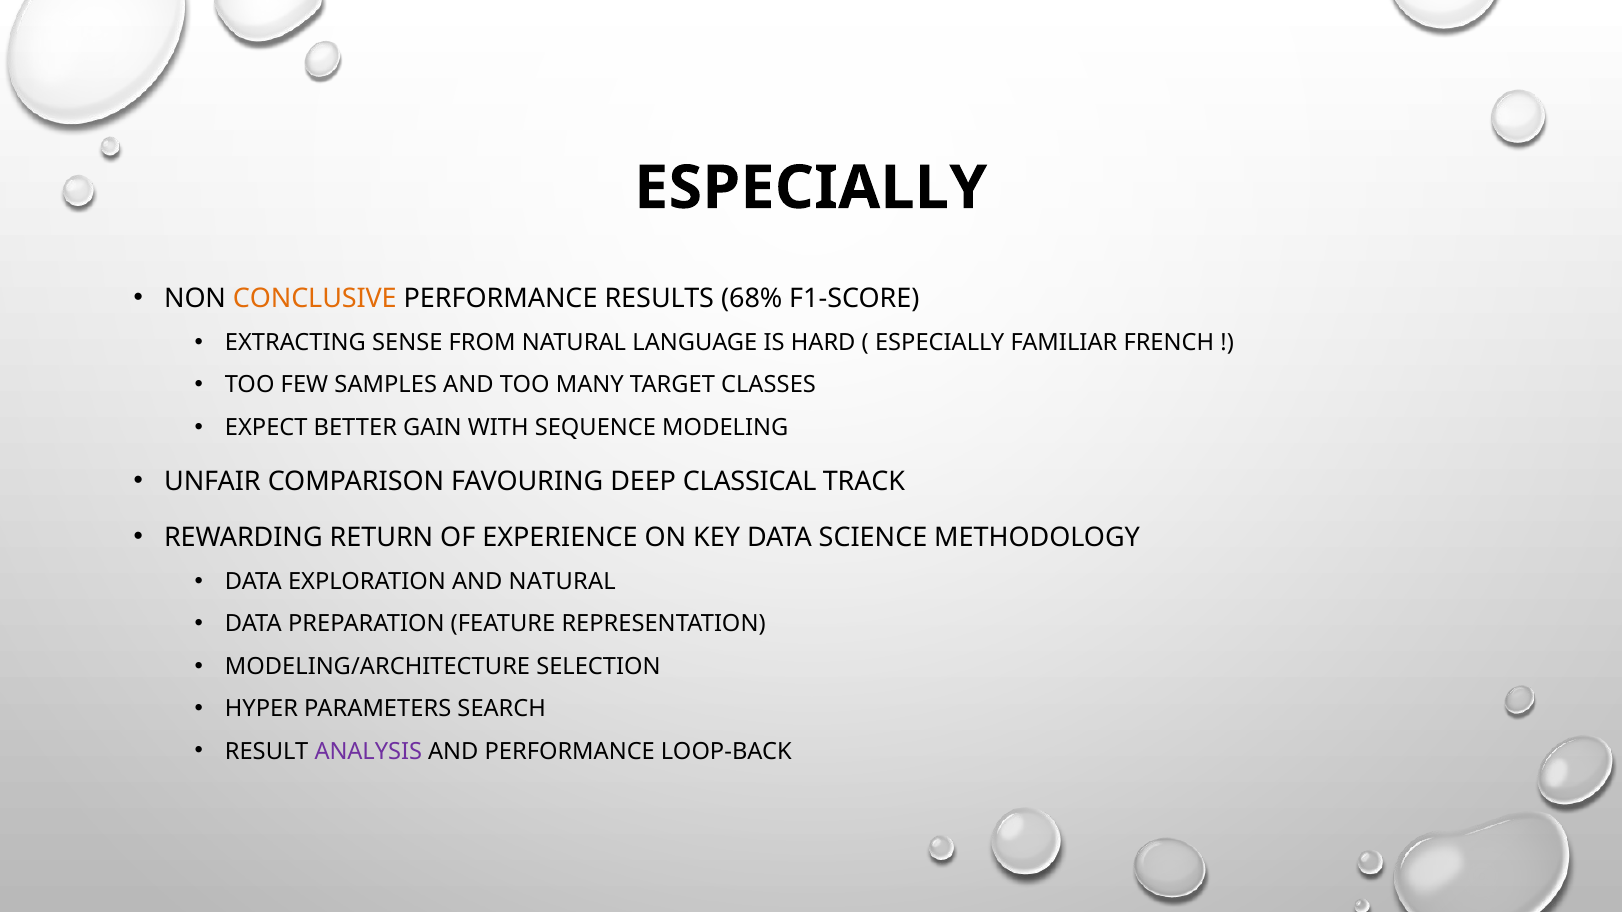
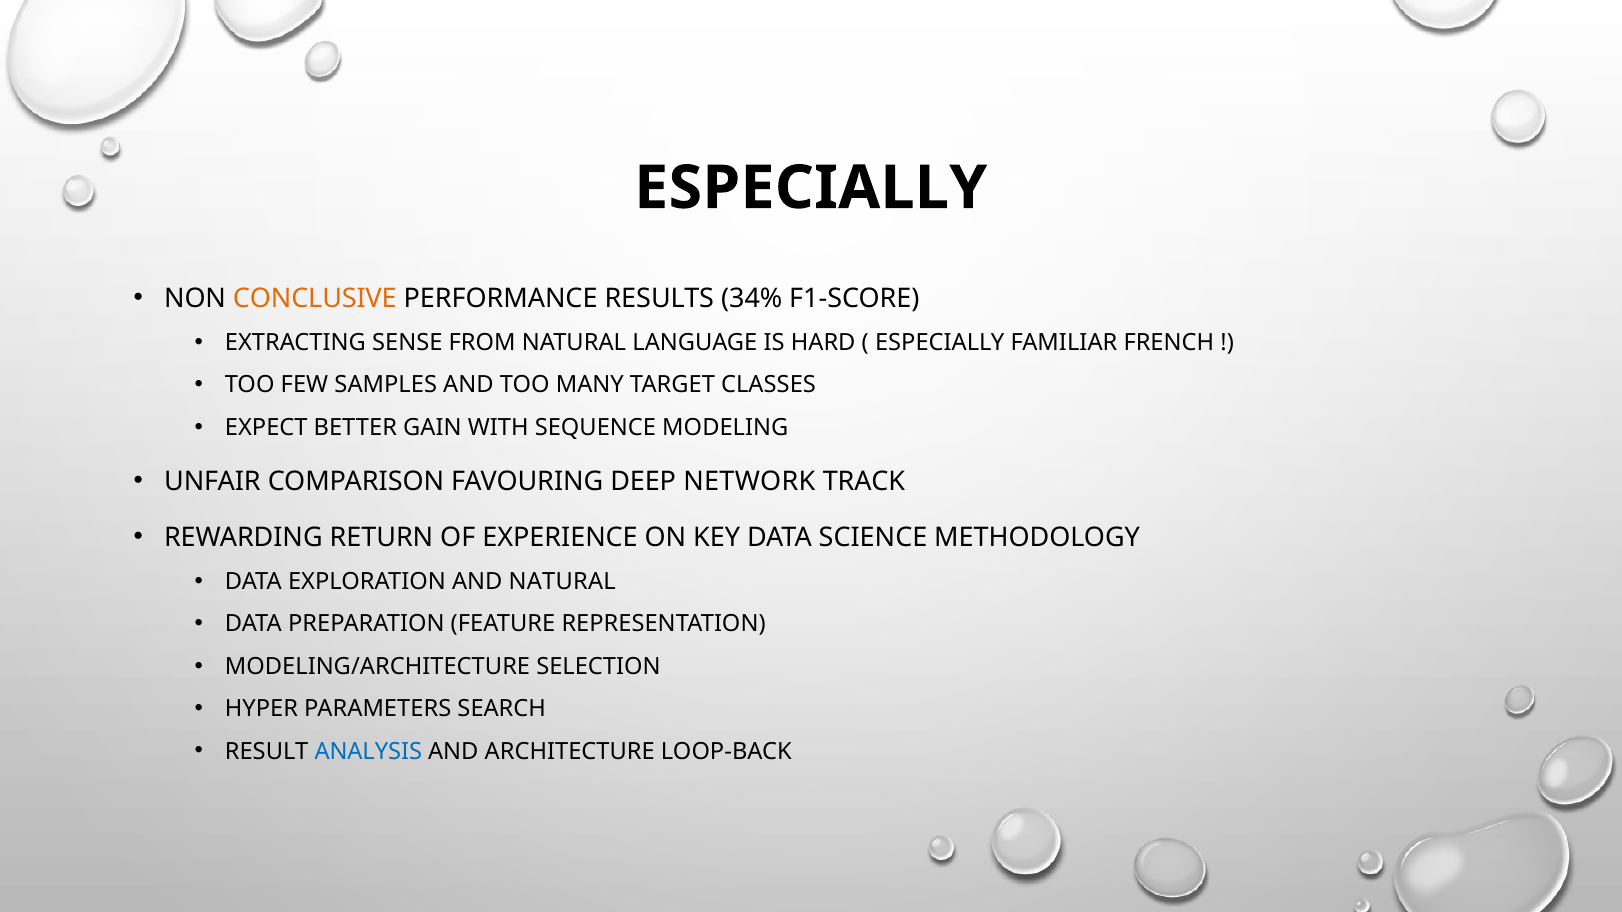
68%: 68% -> 34% (752, 299)
CLASSICAL: CLASSICAL -> NETWORK (749, 482)
ANALYSIS colour: purple -> blue (368, 752)
AND PERFORMANCE: PERFORMANCE -> ARCHITECTURE (570, 752)
